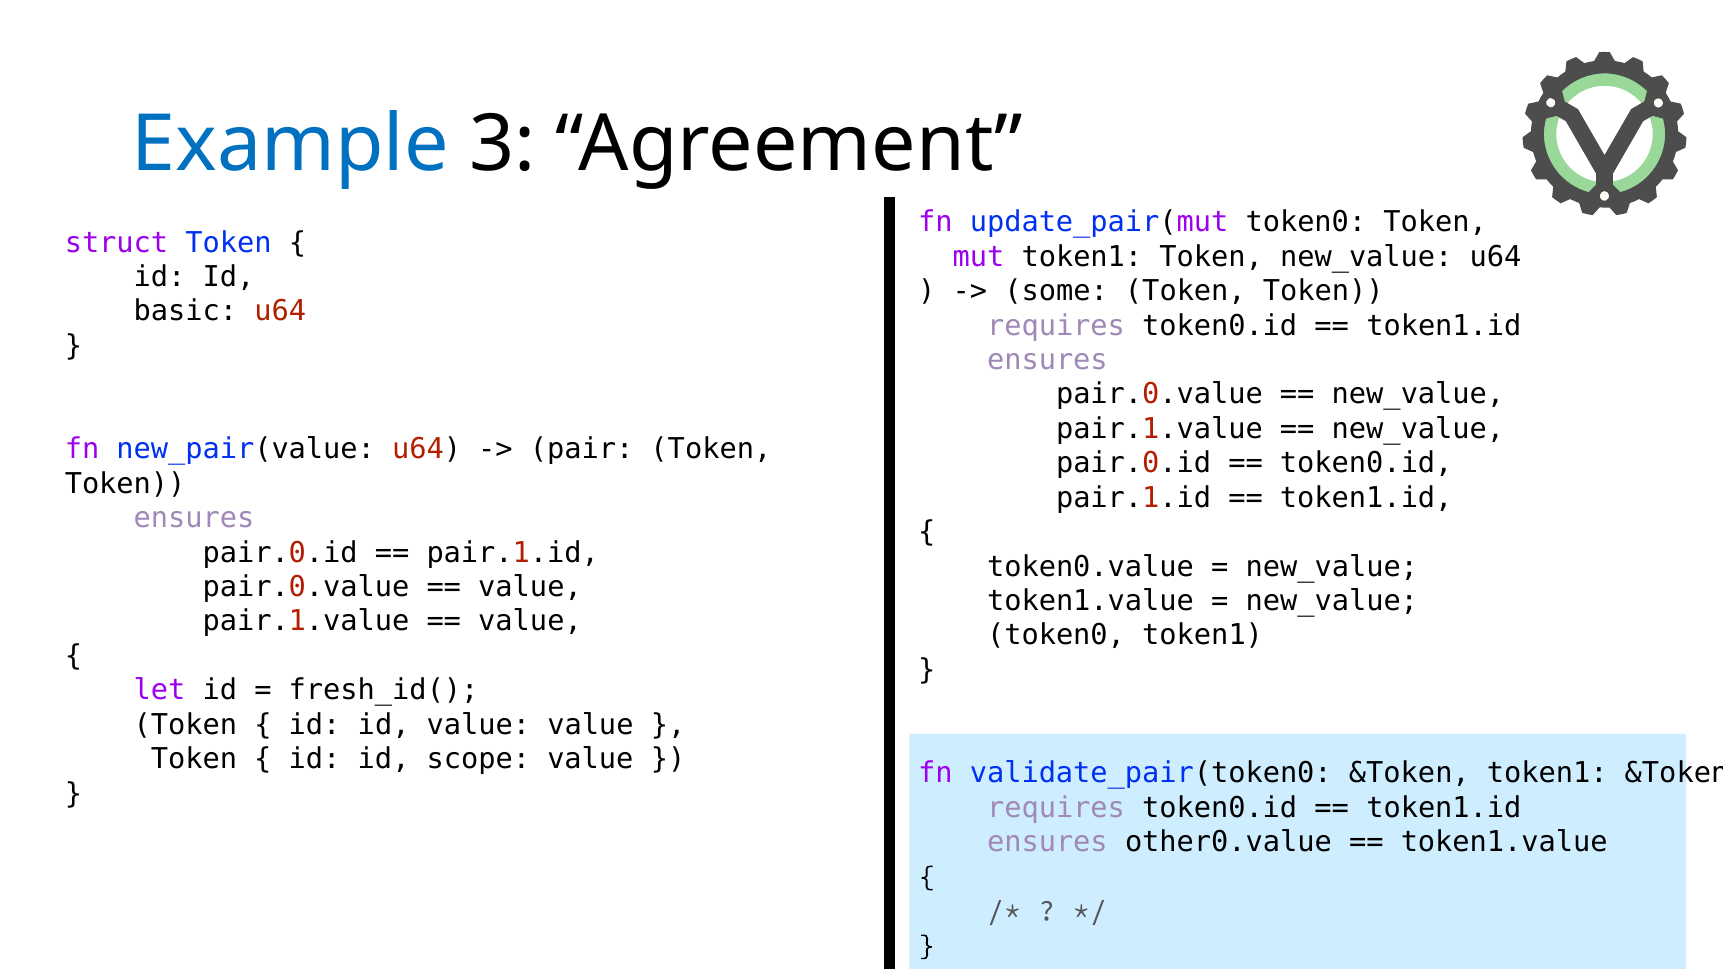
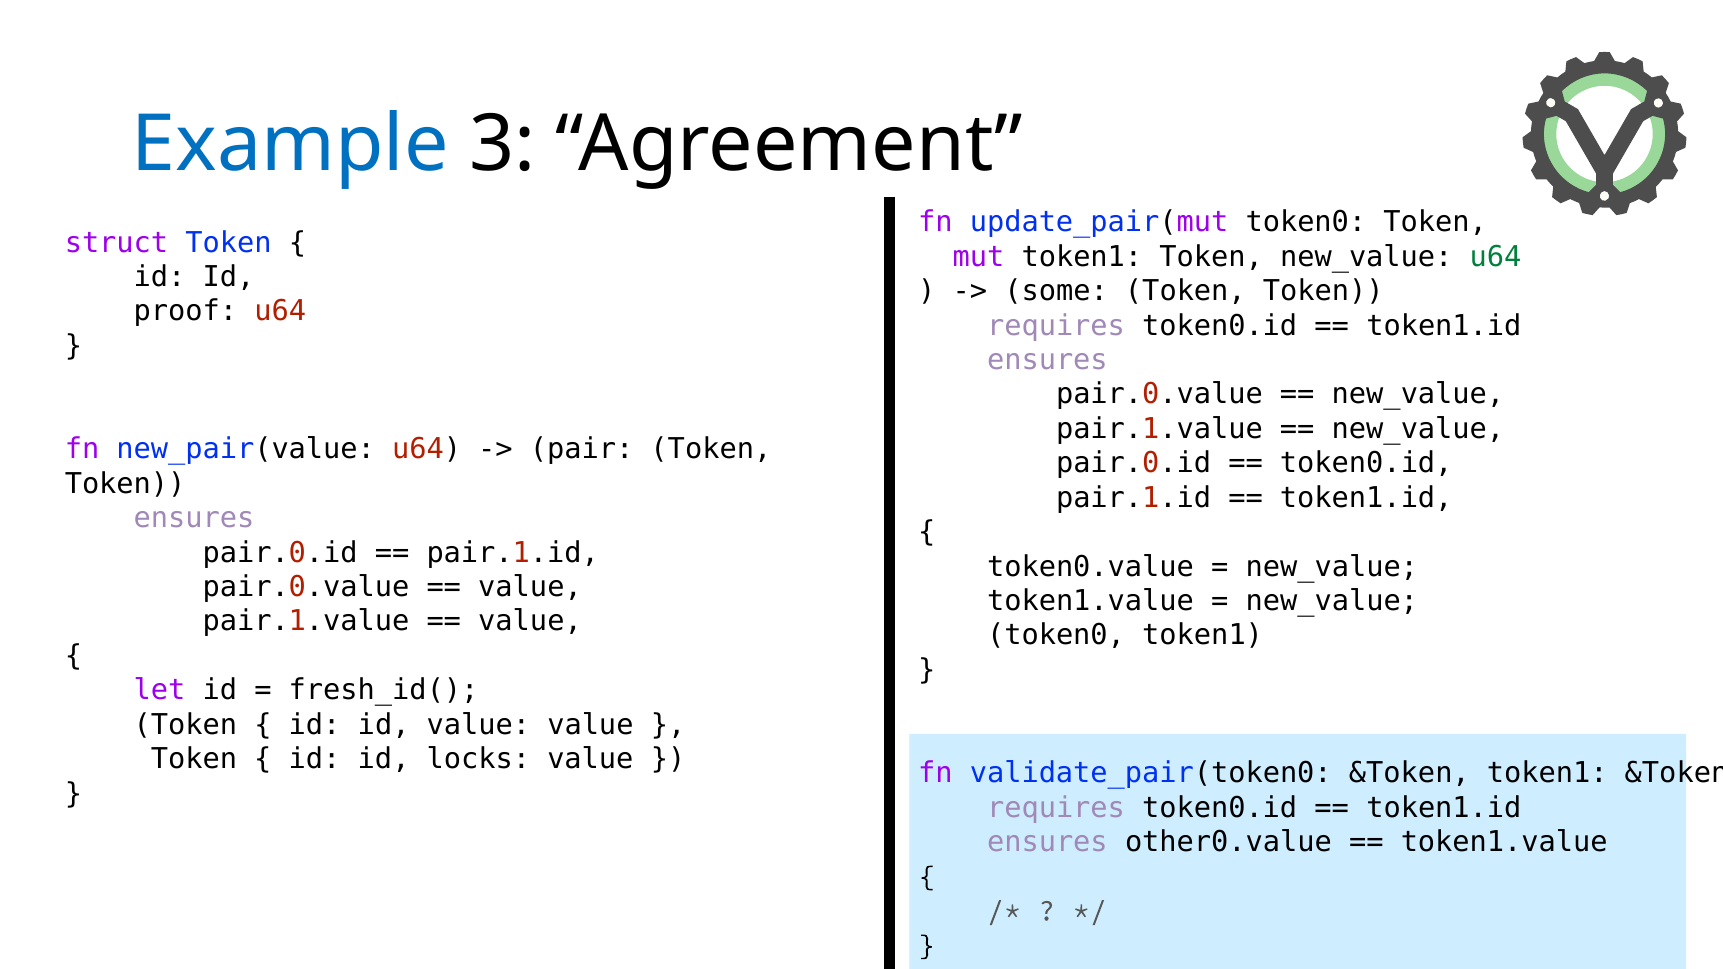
u64 colour: black -> green (1496, 257)
basic: basic -> proof (185, 312)
scope: scope -> locks (478, 759)
